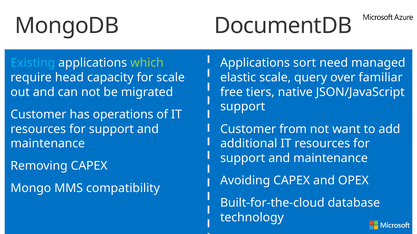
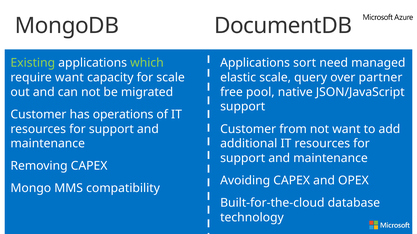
Existing colour: light blue -> light green (33, 63)
require head: head -> want (69, 78)
familiar: familiar -> partner (381, 78)
tiers: tiers -> pool (260, 92)
